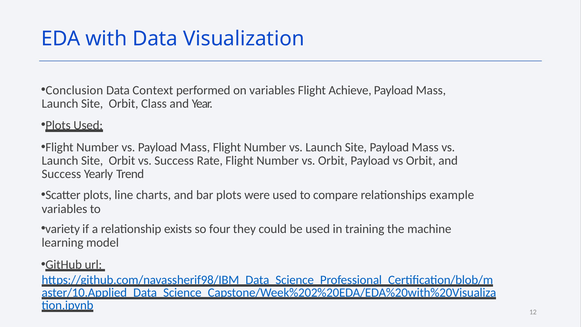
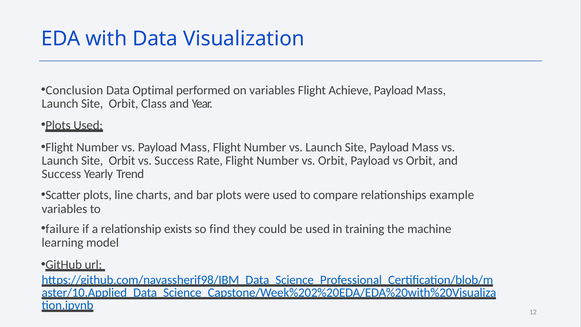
Context: Context -> Optimal (153, 90)
variety: variety -> failure (62, 229)
four: four -> find (220, 229)
